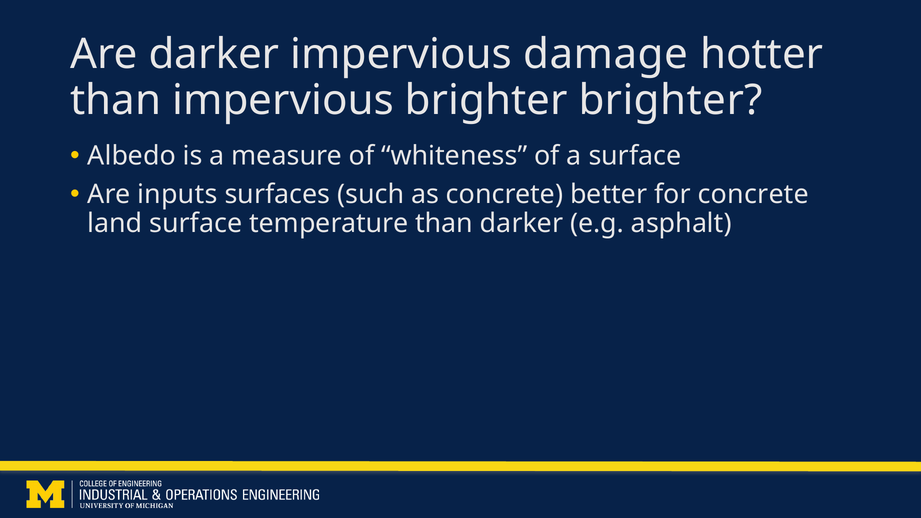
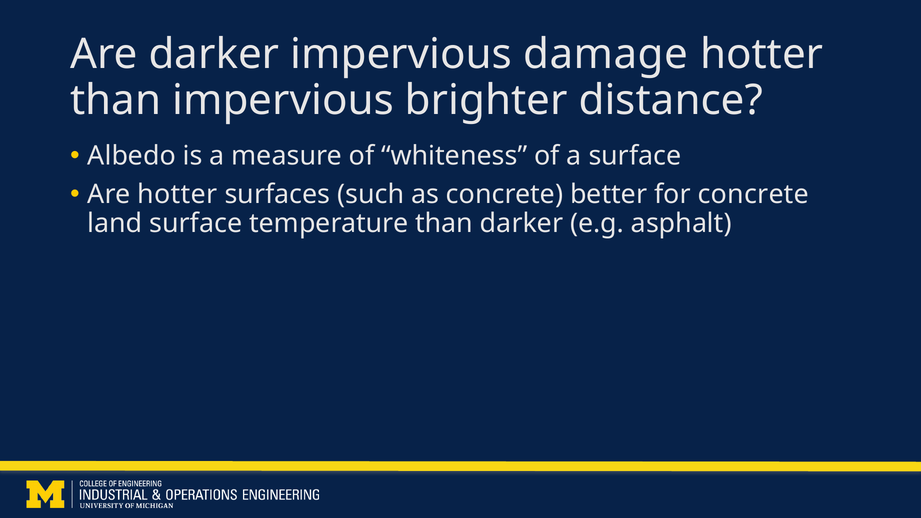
brighter brighter: brighter -> distance (671, 100)
Are inputs: inputs -> hotter (177, 194)
